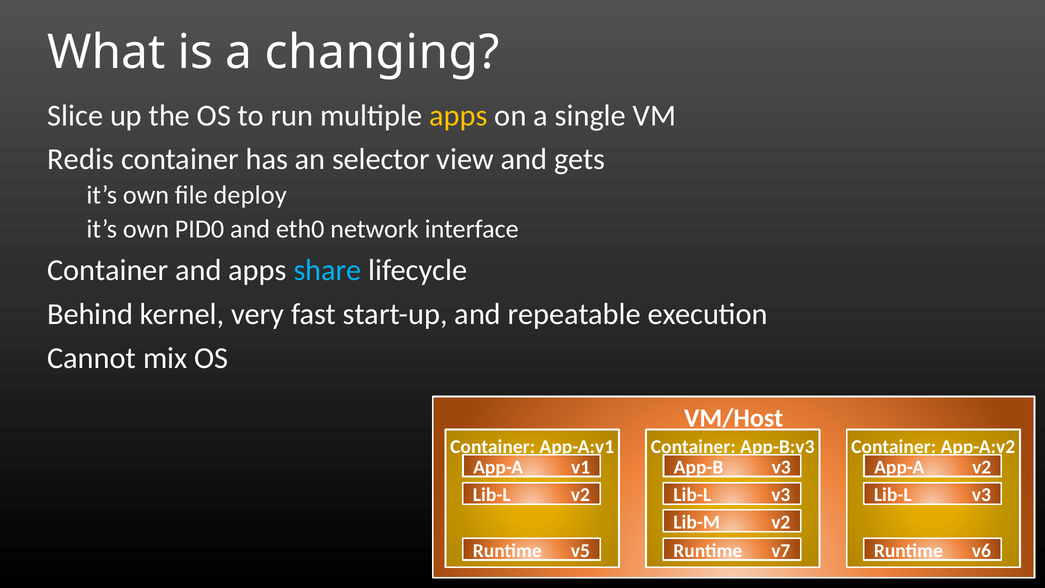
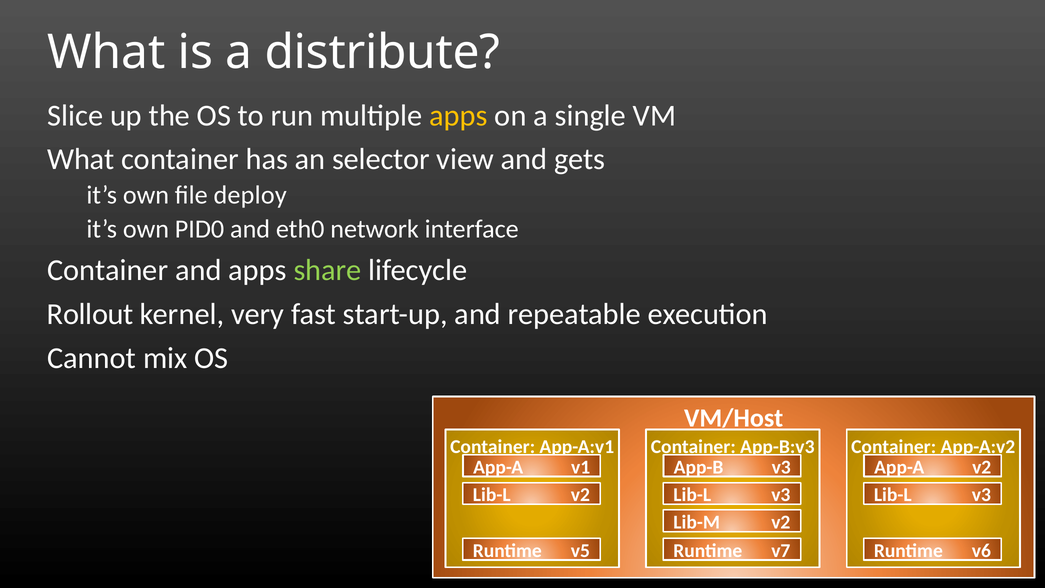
changing: changing -> distribute (382, 53)
Redis: Redis -> What (81, 159)
share colour: light blue -> light green (328, 270)
Behind: Behind -> Rollout (90, 314)
